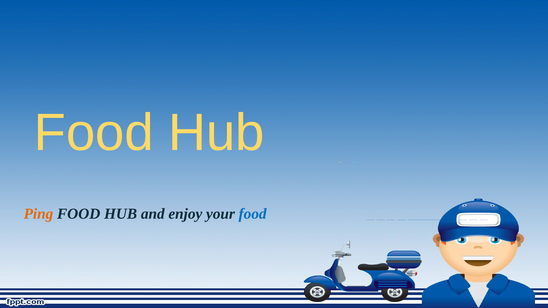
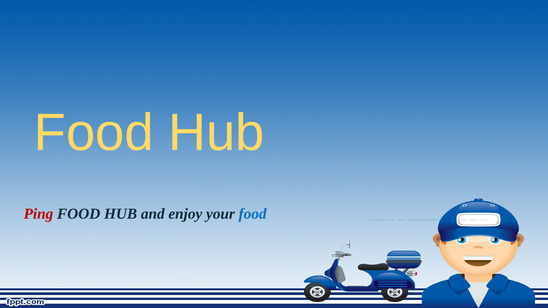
Ping colour: orange -> red (38, 214)
